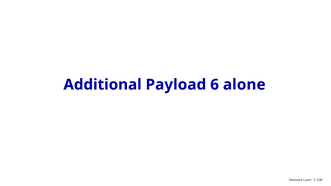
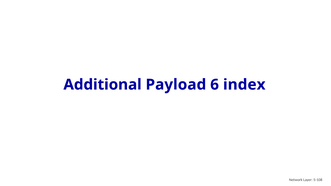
alone: alone -> index (244, 85)
